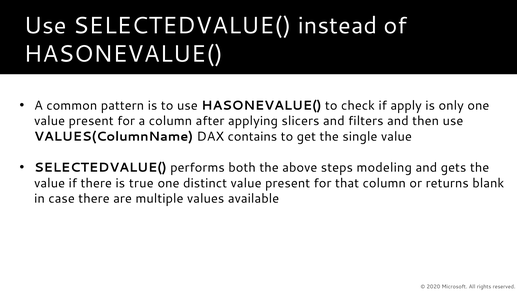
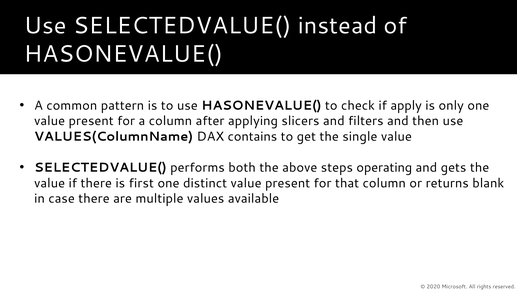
modeling: modeling -> operating (384, 168)
true: true -> first (141, 183)
